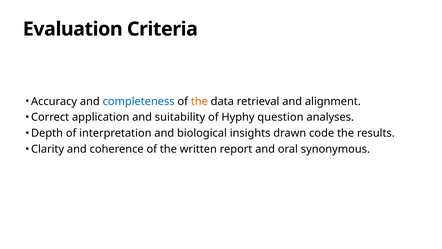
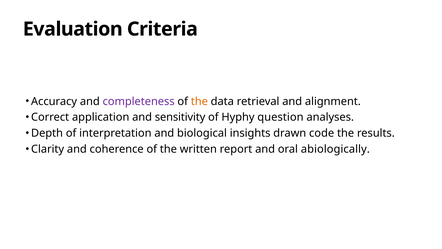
completeness colour: blue -> purple (139, 101)
suitability: suitability -> sensitivity (180, 117)
synonymous: synonymous -> abiologically (335, 149)
